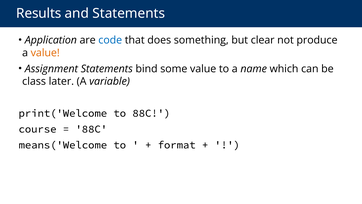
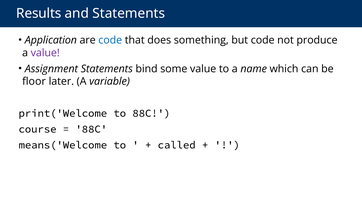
but clear: clear -> code (263, 40)
value colour: orange -> purple (45, 53)
class: class -> floor (34, 81)
format: format -> called (177, 145)
